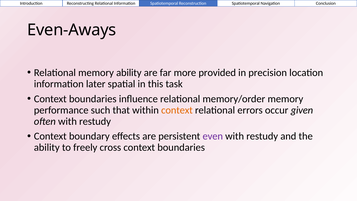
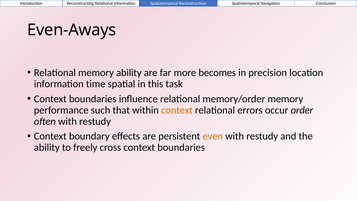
provided: provided -> becomes (217, 73)
later: later -> time (96, 84)
given: given -> order (302, 110)
even colour: purple -> orange (213, 136)
